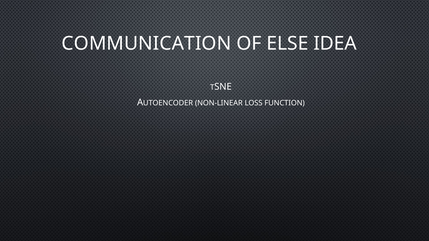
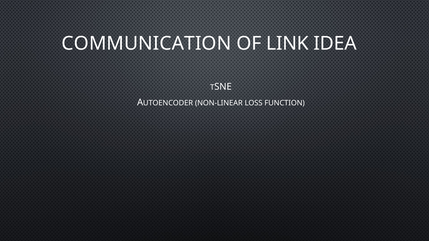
ELSE: ELSE -> LINK (287, 44)
